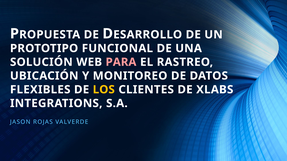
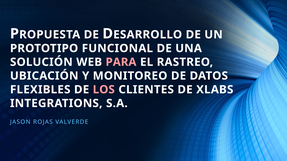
LOS colour: yellow -> pink (104, 90)
